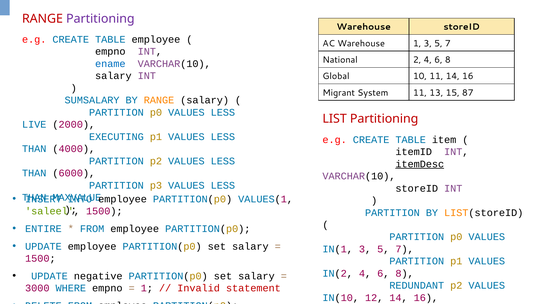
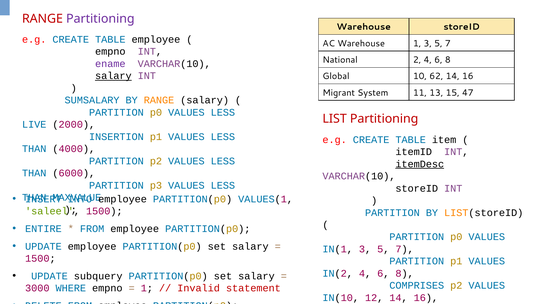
ename colour: blue -> purple (110, 64)
salary underline: none -> present (113, 76)
10 11: 11 -> 62 (436, 76)
87: 87 -> 47 (468, 93)
EXECUTING: EXECUTING -> INSERTION (116, 137)
negative: negative -> subquery (98, 276)
REDUNDANT: REDUNDANT -> COMPRISES (417, 286)
